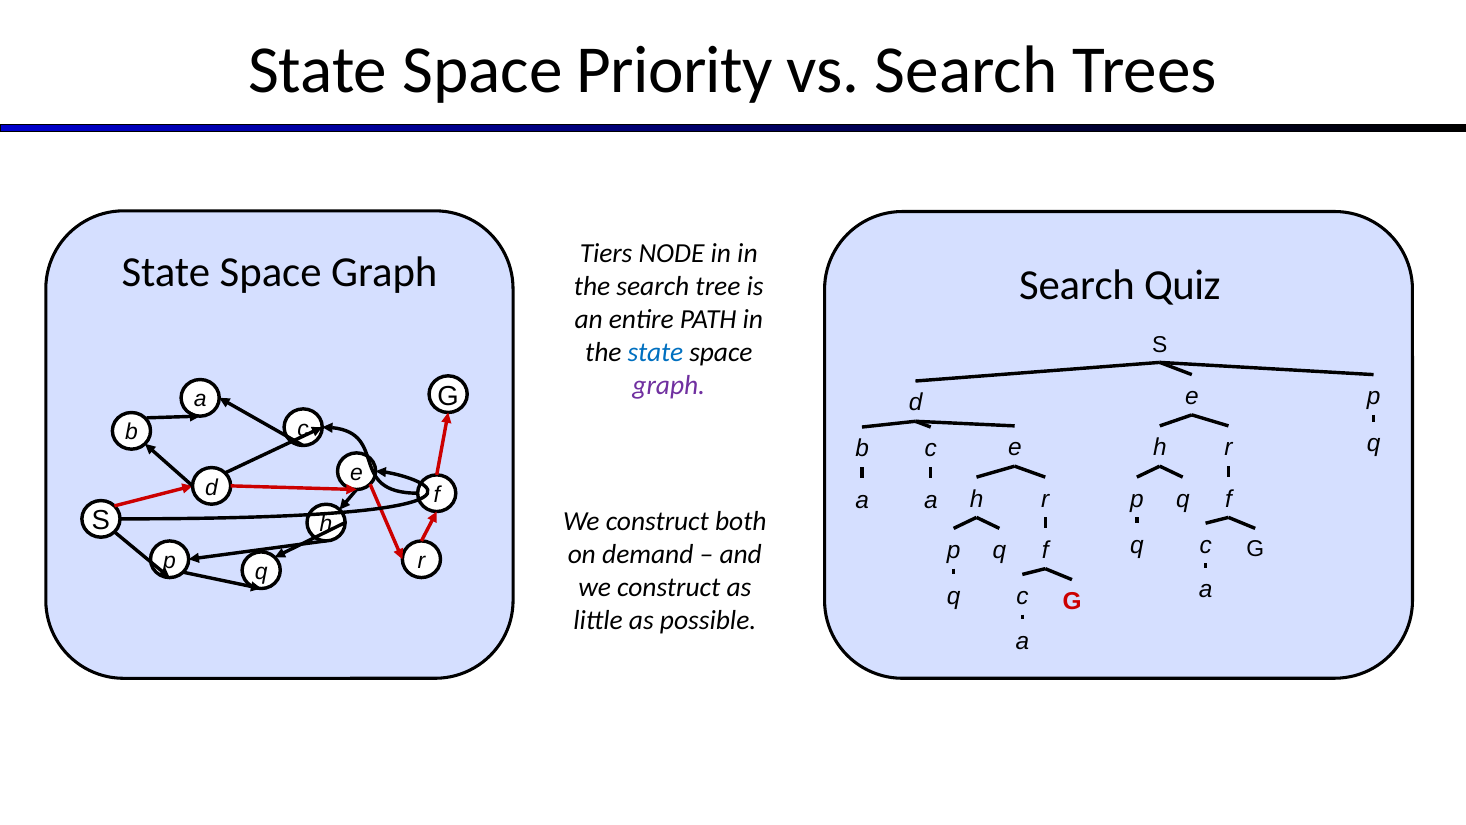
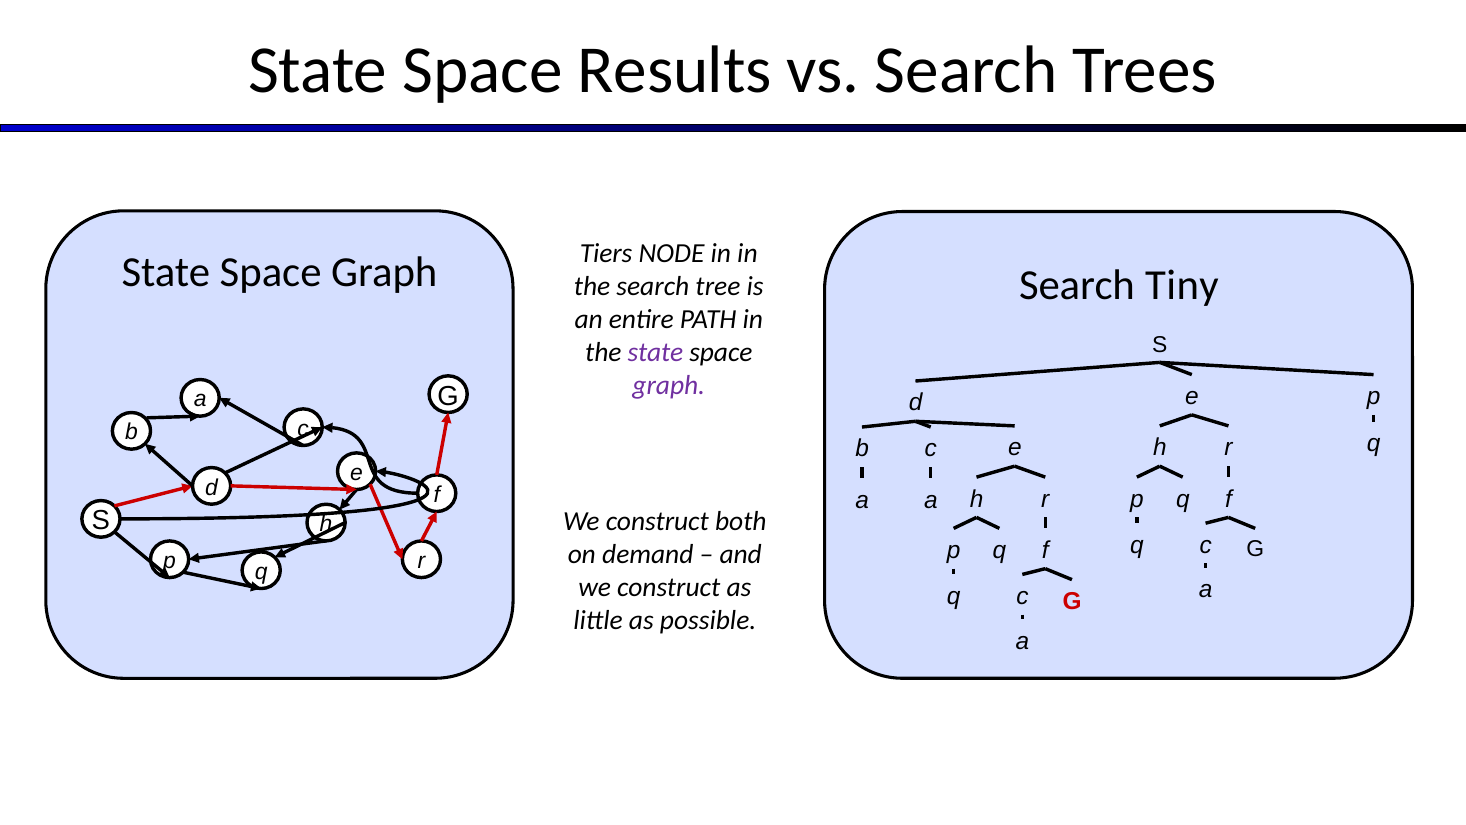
Priority: Priority -> Results (675, 70)
Quiz: Quiz -> Tiny (1182, 285)
state colour: blue -> purple (655, 352)
